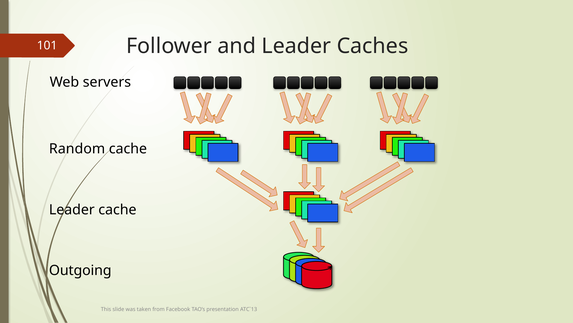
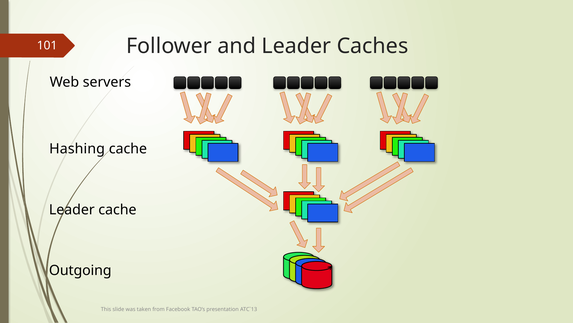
Random: Random -> Hashing (77, 149)
